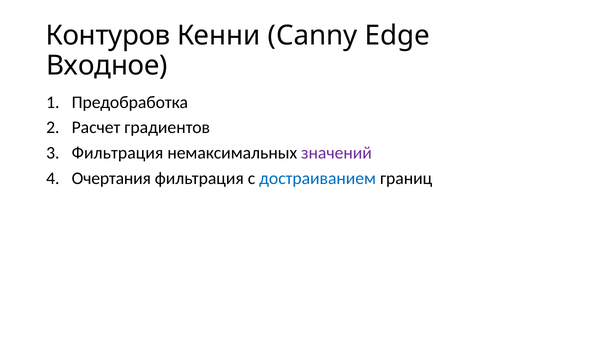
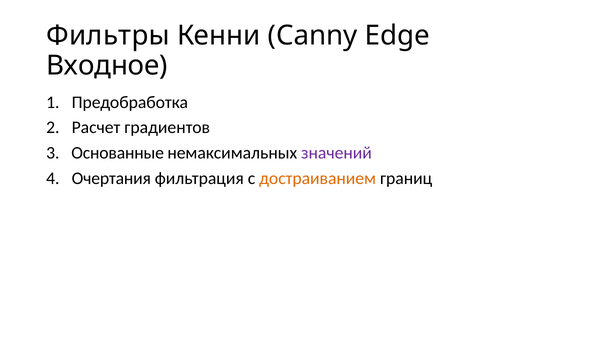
Контуров: Контуров -> Фильтры (108, 36)
Фильтрация: Фильтрация -> Основанные (118, 153)
достраиванием colour: blue -> orange (318, 178)
